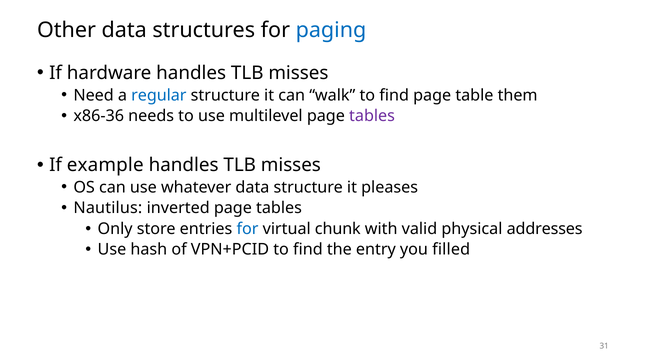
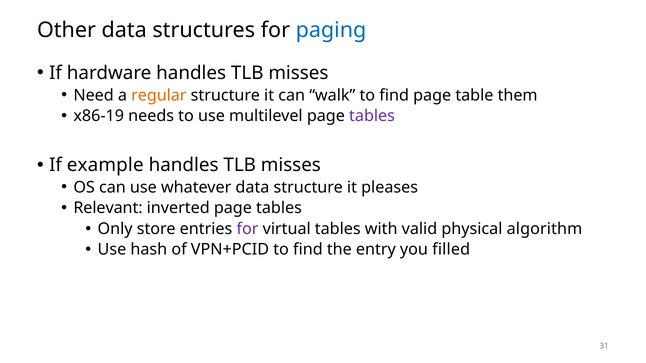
regular colour: blue -> orange (159, 95)
x86-36: x86-36 -> x86-19 (99, 116)
Nautilus: Nautilus -> Relevant (108, 208)
for colour: blue -> purple (247, 229)
virtual chunk: chunk -> tables (338, 229)
addresses: addresses -> algorithm (544, 229)
